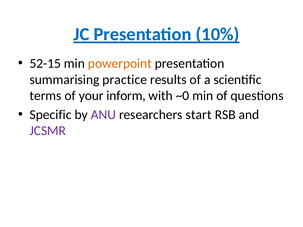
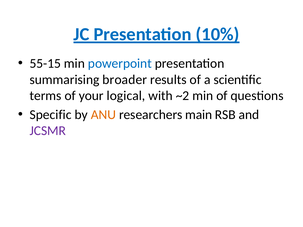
52-15: 52-15 -> 55-15 (45, 64)
powerpoint colour: orange -> blue (120, 64)
practice: practice -> broader (125, 80)
inform: inform -> logical (126, 96)
~0: ~0 -> ~2 (183, 96)
ANU colour: purple -> orange (103, 115)
start: start -> main (199, 115)
